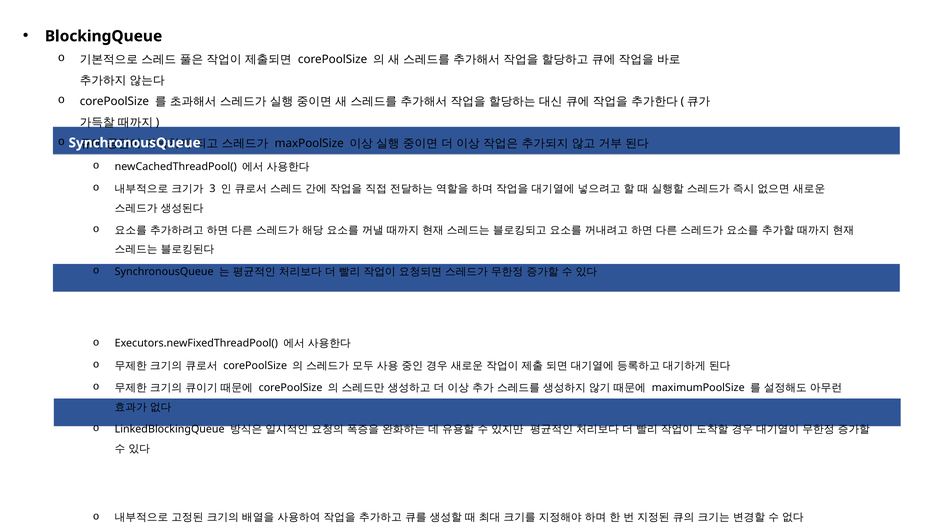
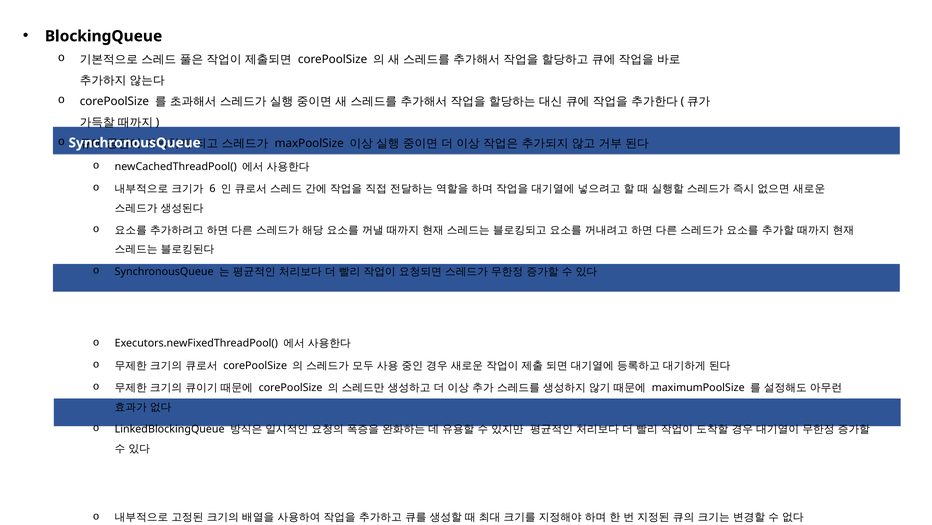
3: 3 -> 6 (213, 188)
